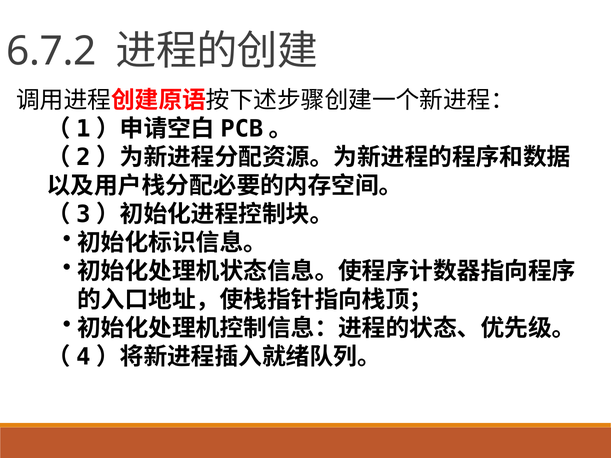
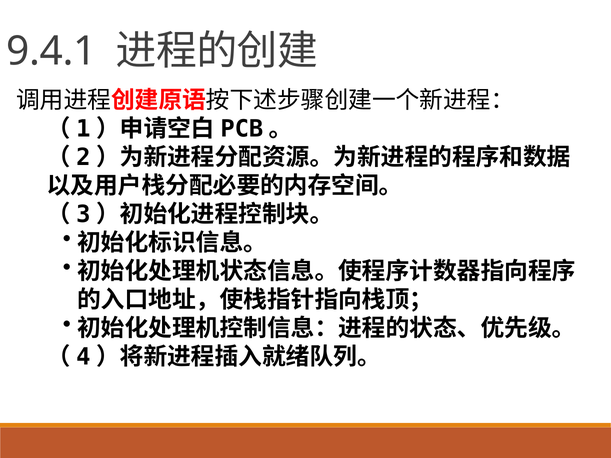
6.7.2: 6.7.2 -> 9.4.1 (51, 52)
